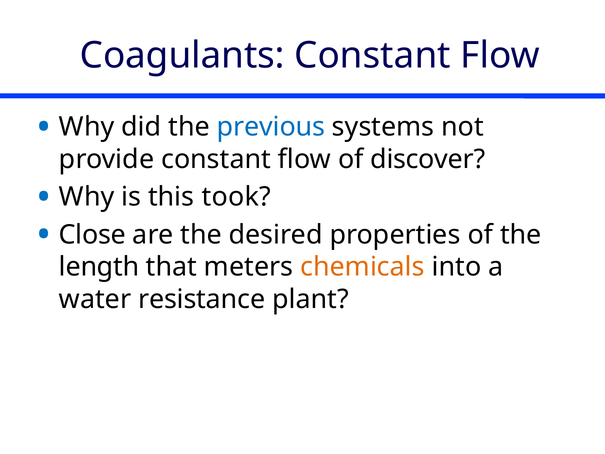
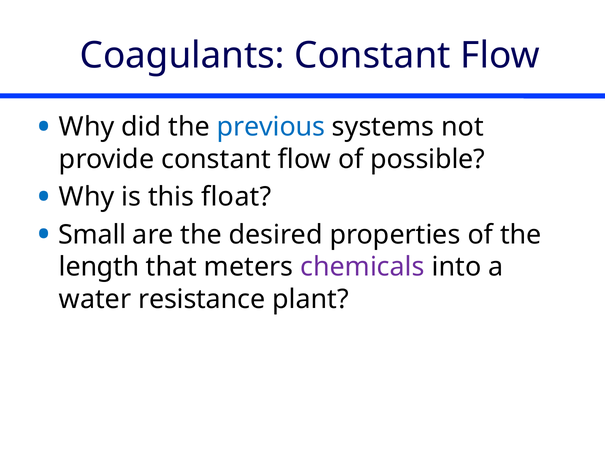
discover: discover -> possible (428, 159)
took: took -> float (236, 197)
Close: Close -> Small (92, 235)
chemicals colour: orange -> purple (362, 267)
